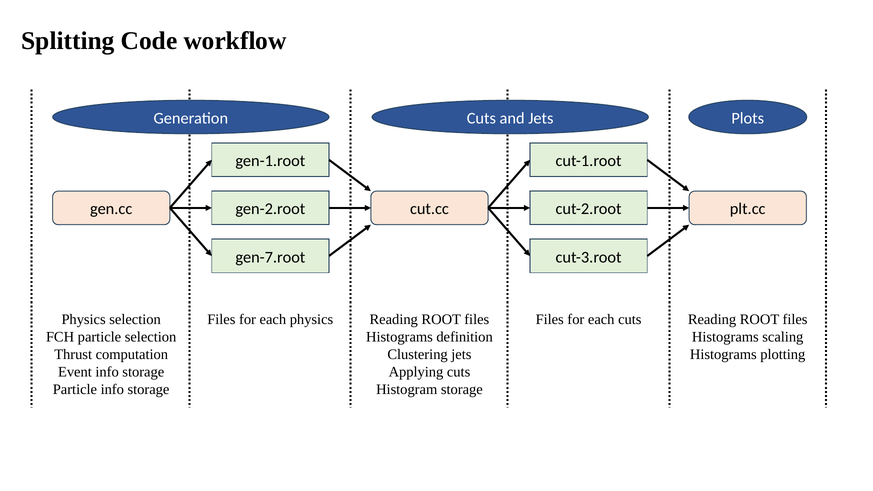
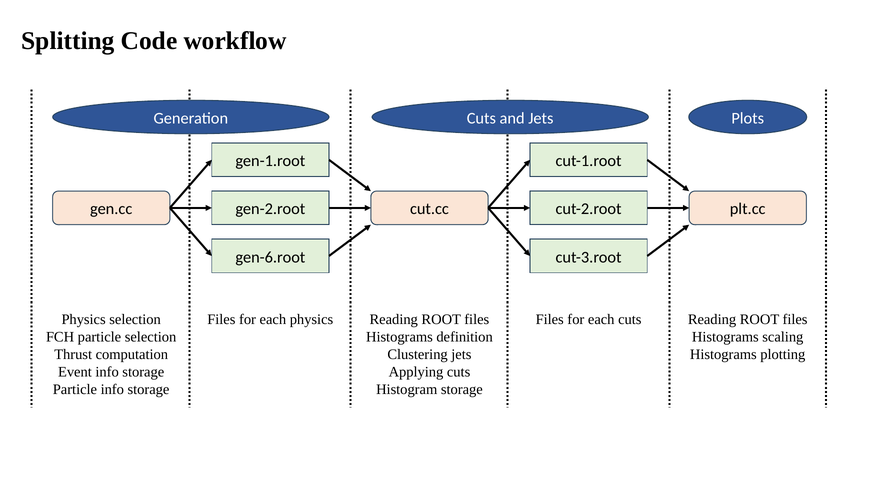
gen-7.root: gen-7.root -> gen-6.root (270, 257)
